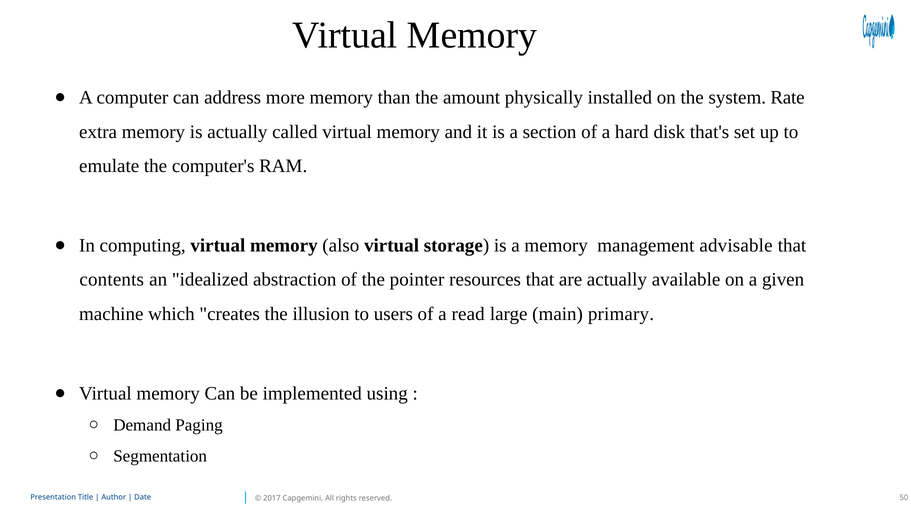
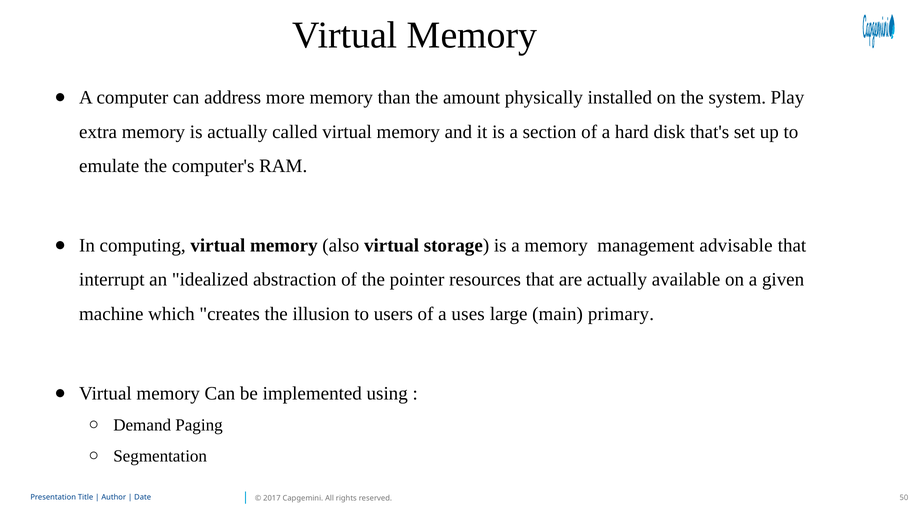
Rate: Rate -> Play (787, 98)
contents: contents -> interrupt (112, 280)
read: read -> uses (468, 314)
